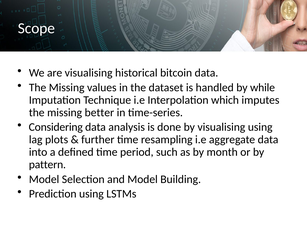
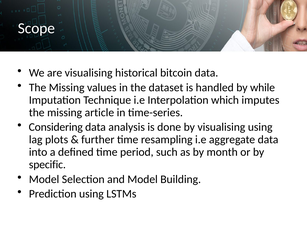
better: better -> article (99, 112)
pattern: pattern -> specific (47, 164)
